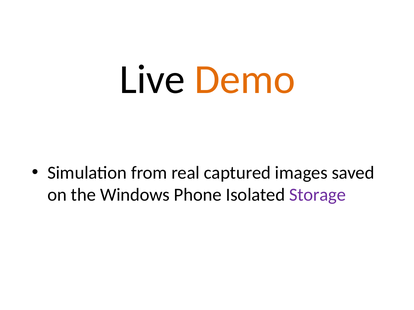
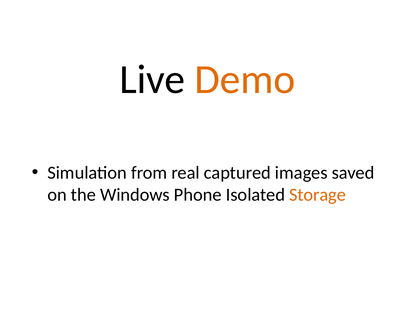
Storage colour: purple -> orange (318, 195)
